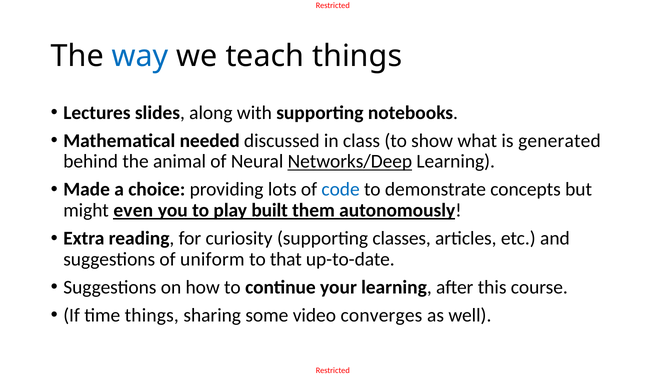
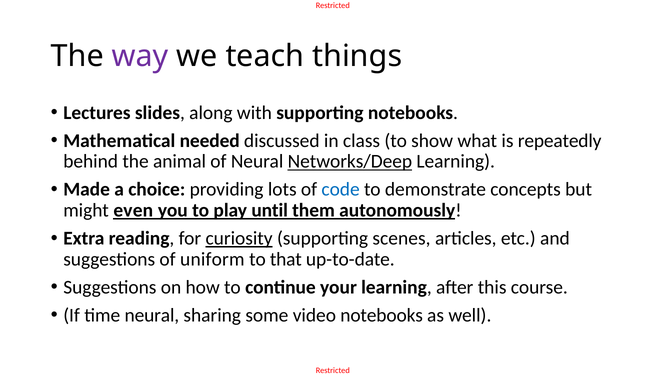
way colour: blue -> purple (140, 56)
generated: generated -> repeatedly (560, 140)
built: built -> until (270, 210)
curiosity underline: none -> present (239, 238)
classes: classes -> scenes (402, 238)
time things: things -> neural (152, 315)
video converges: converges -> notebooks (382, 315)
